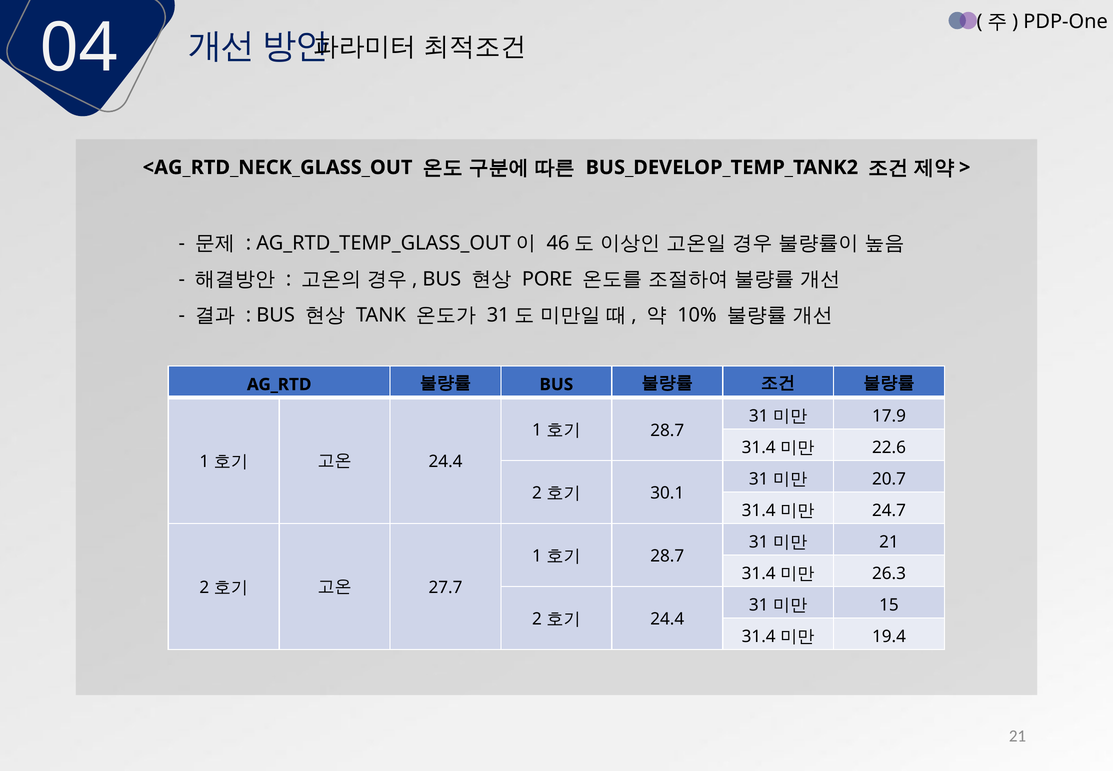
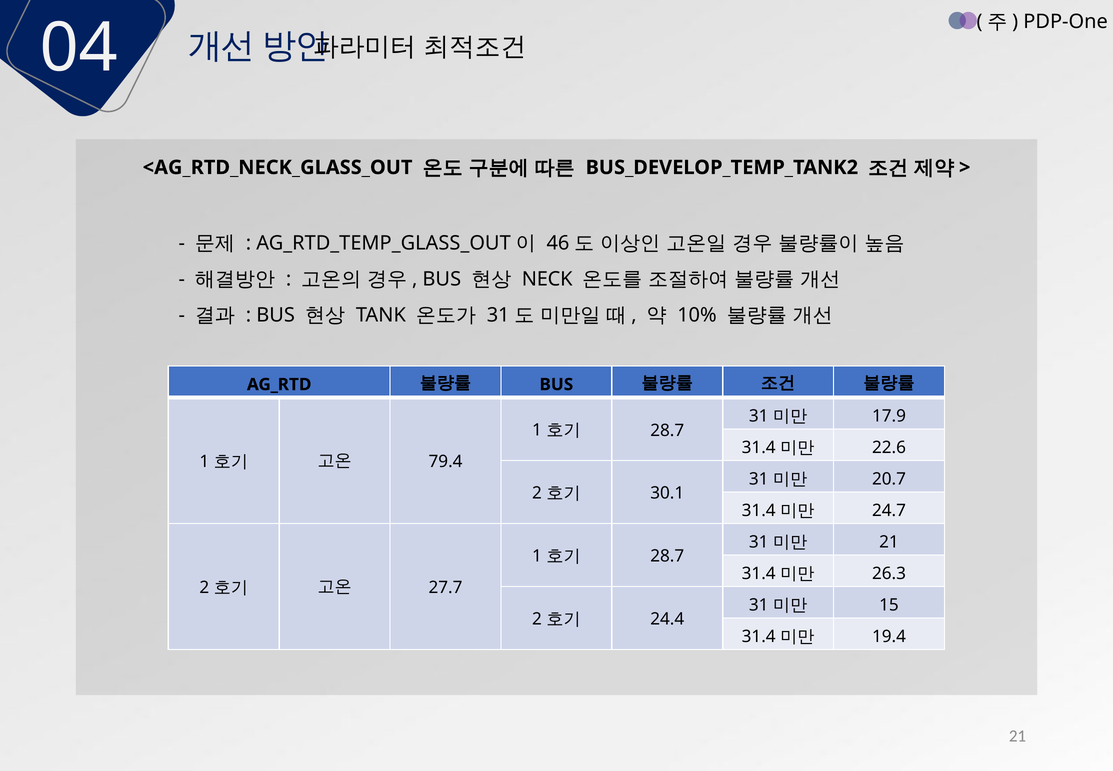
PORE: PORE -> NECK (547, 279)
24.4: 24.4 -> 79.4 (446, 462)
